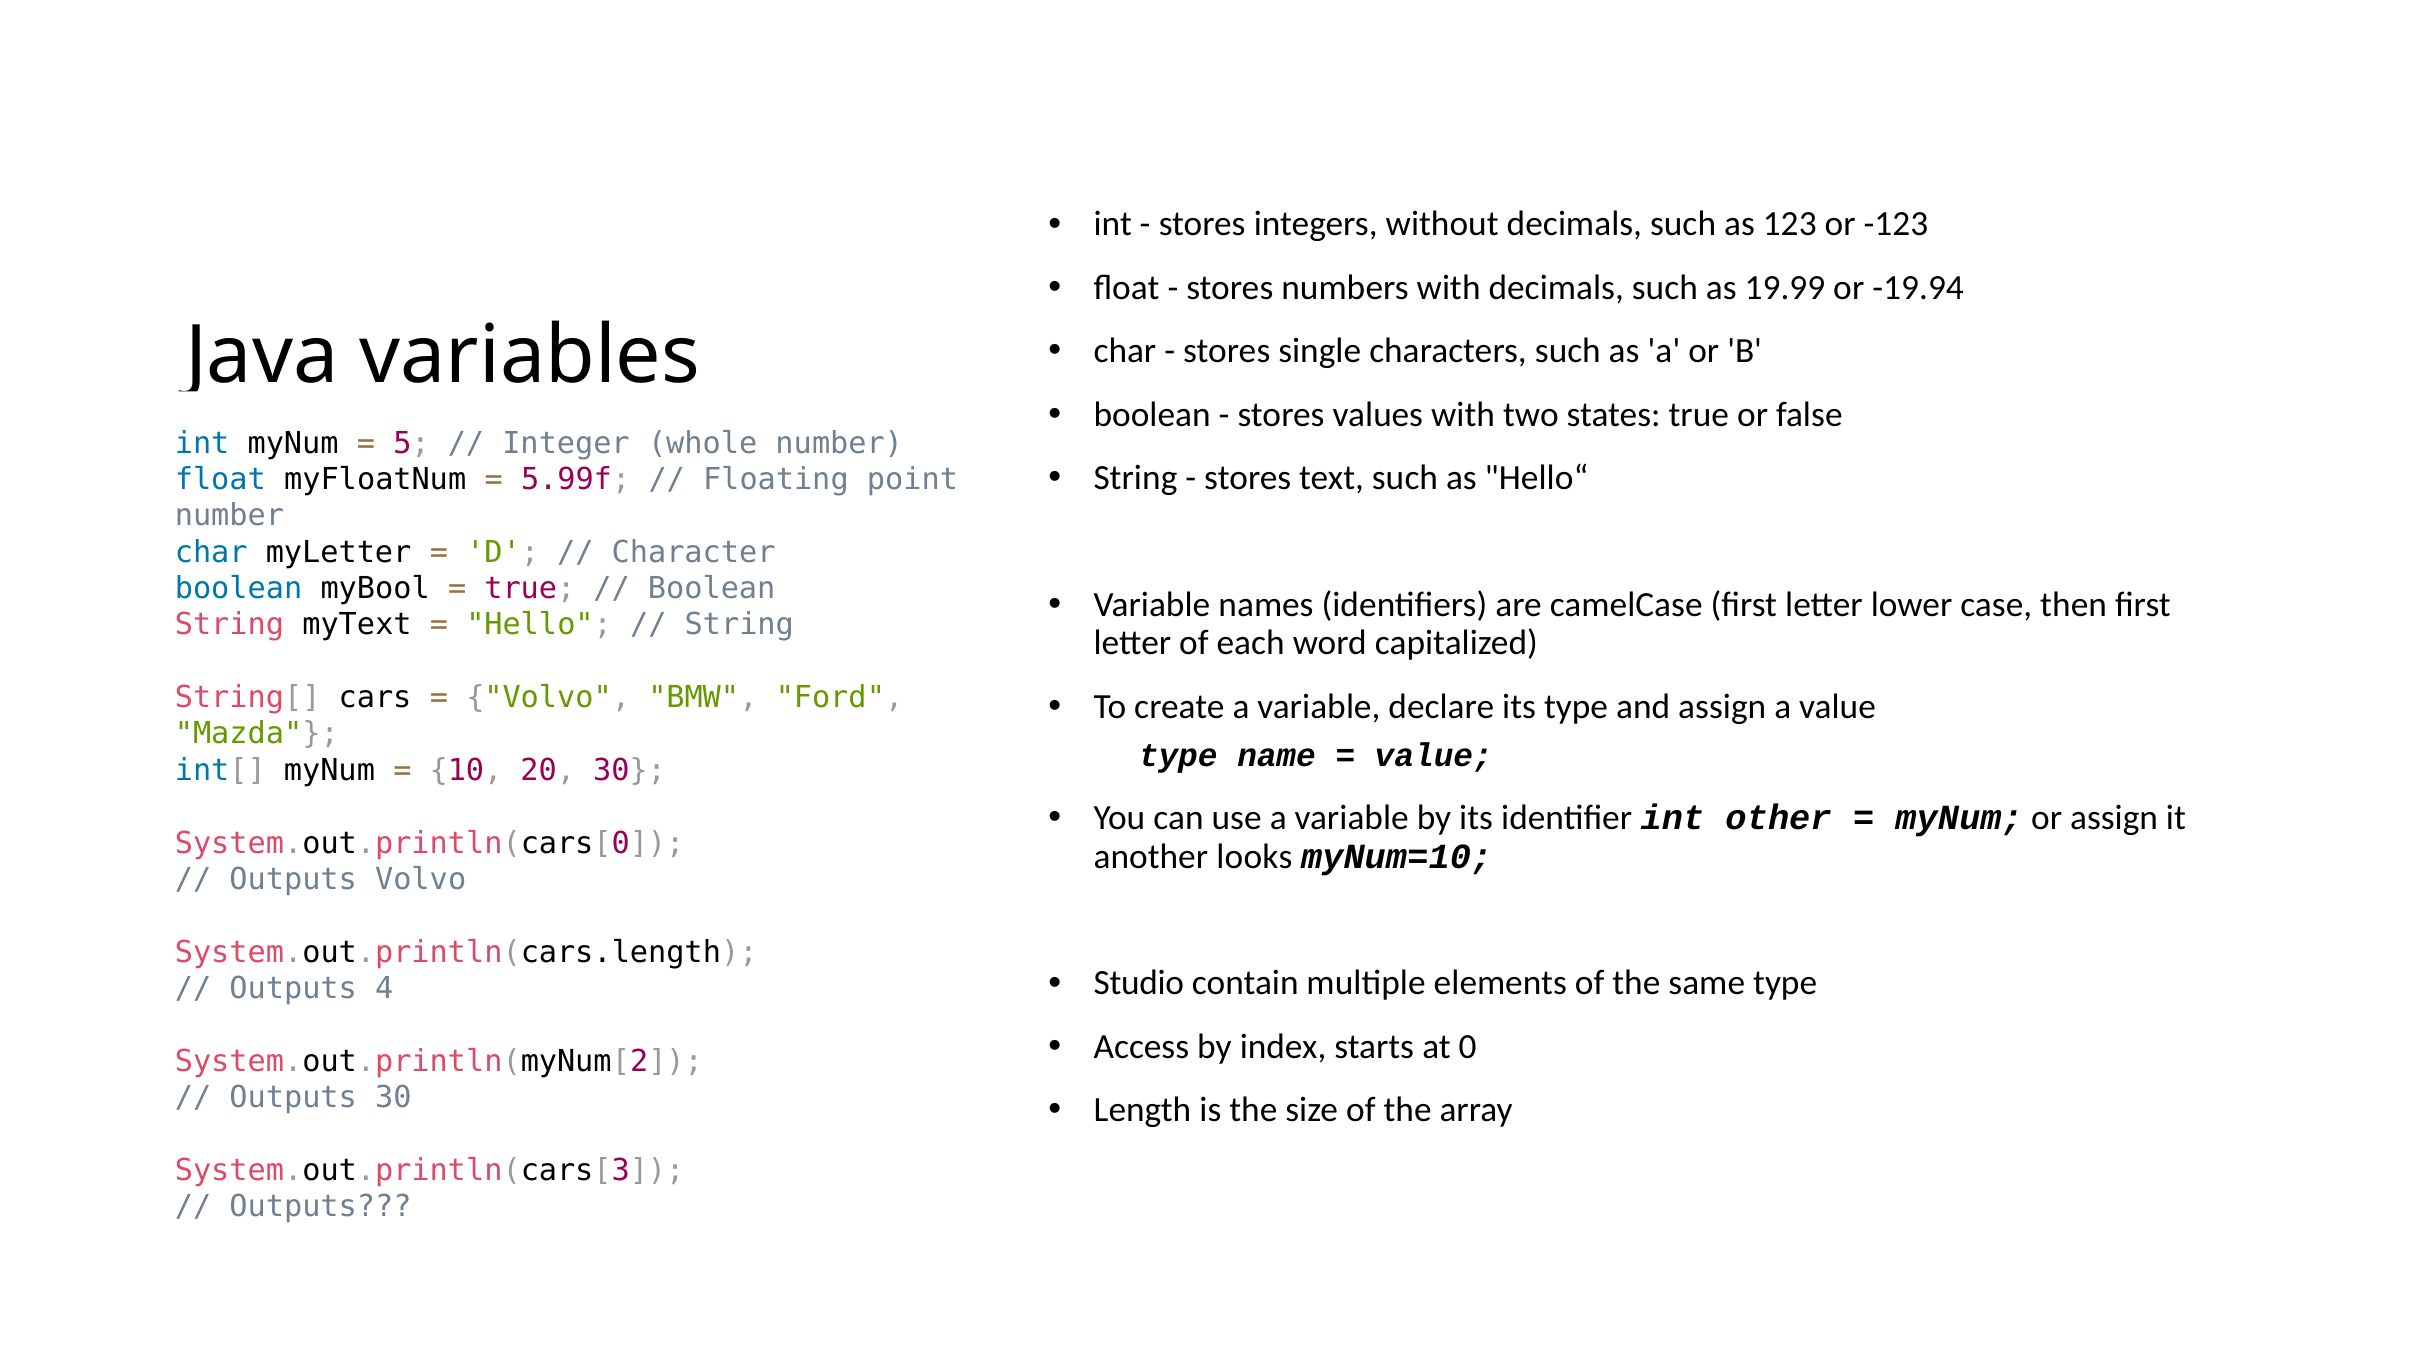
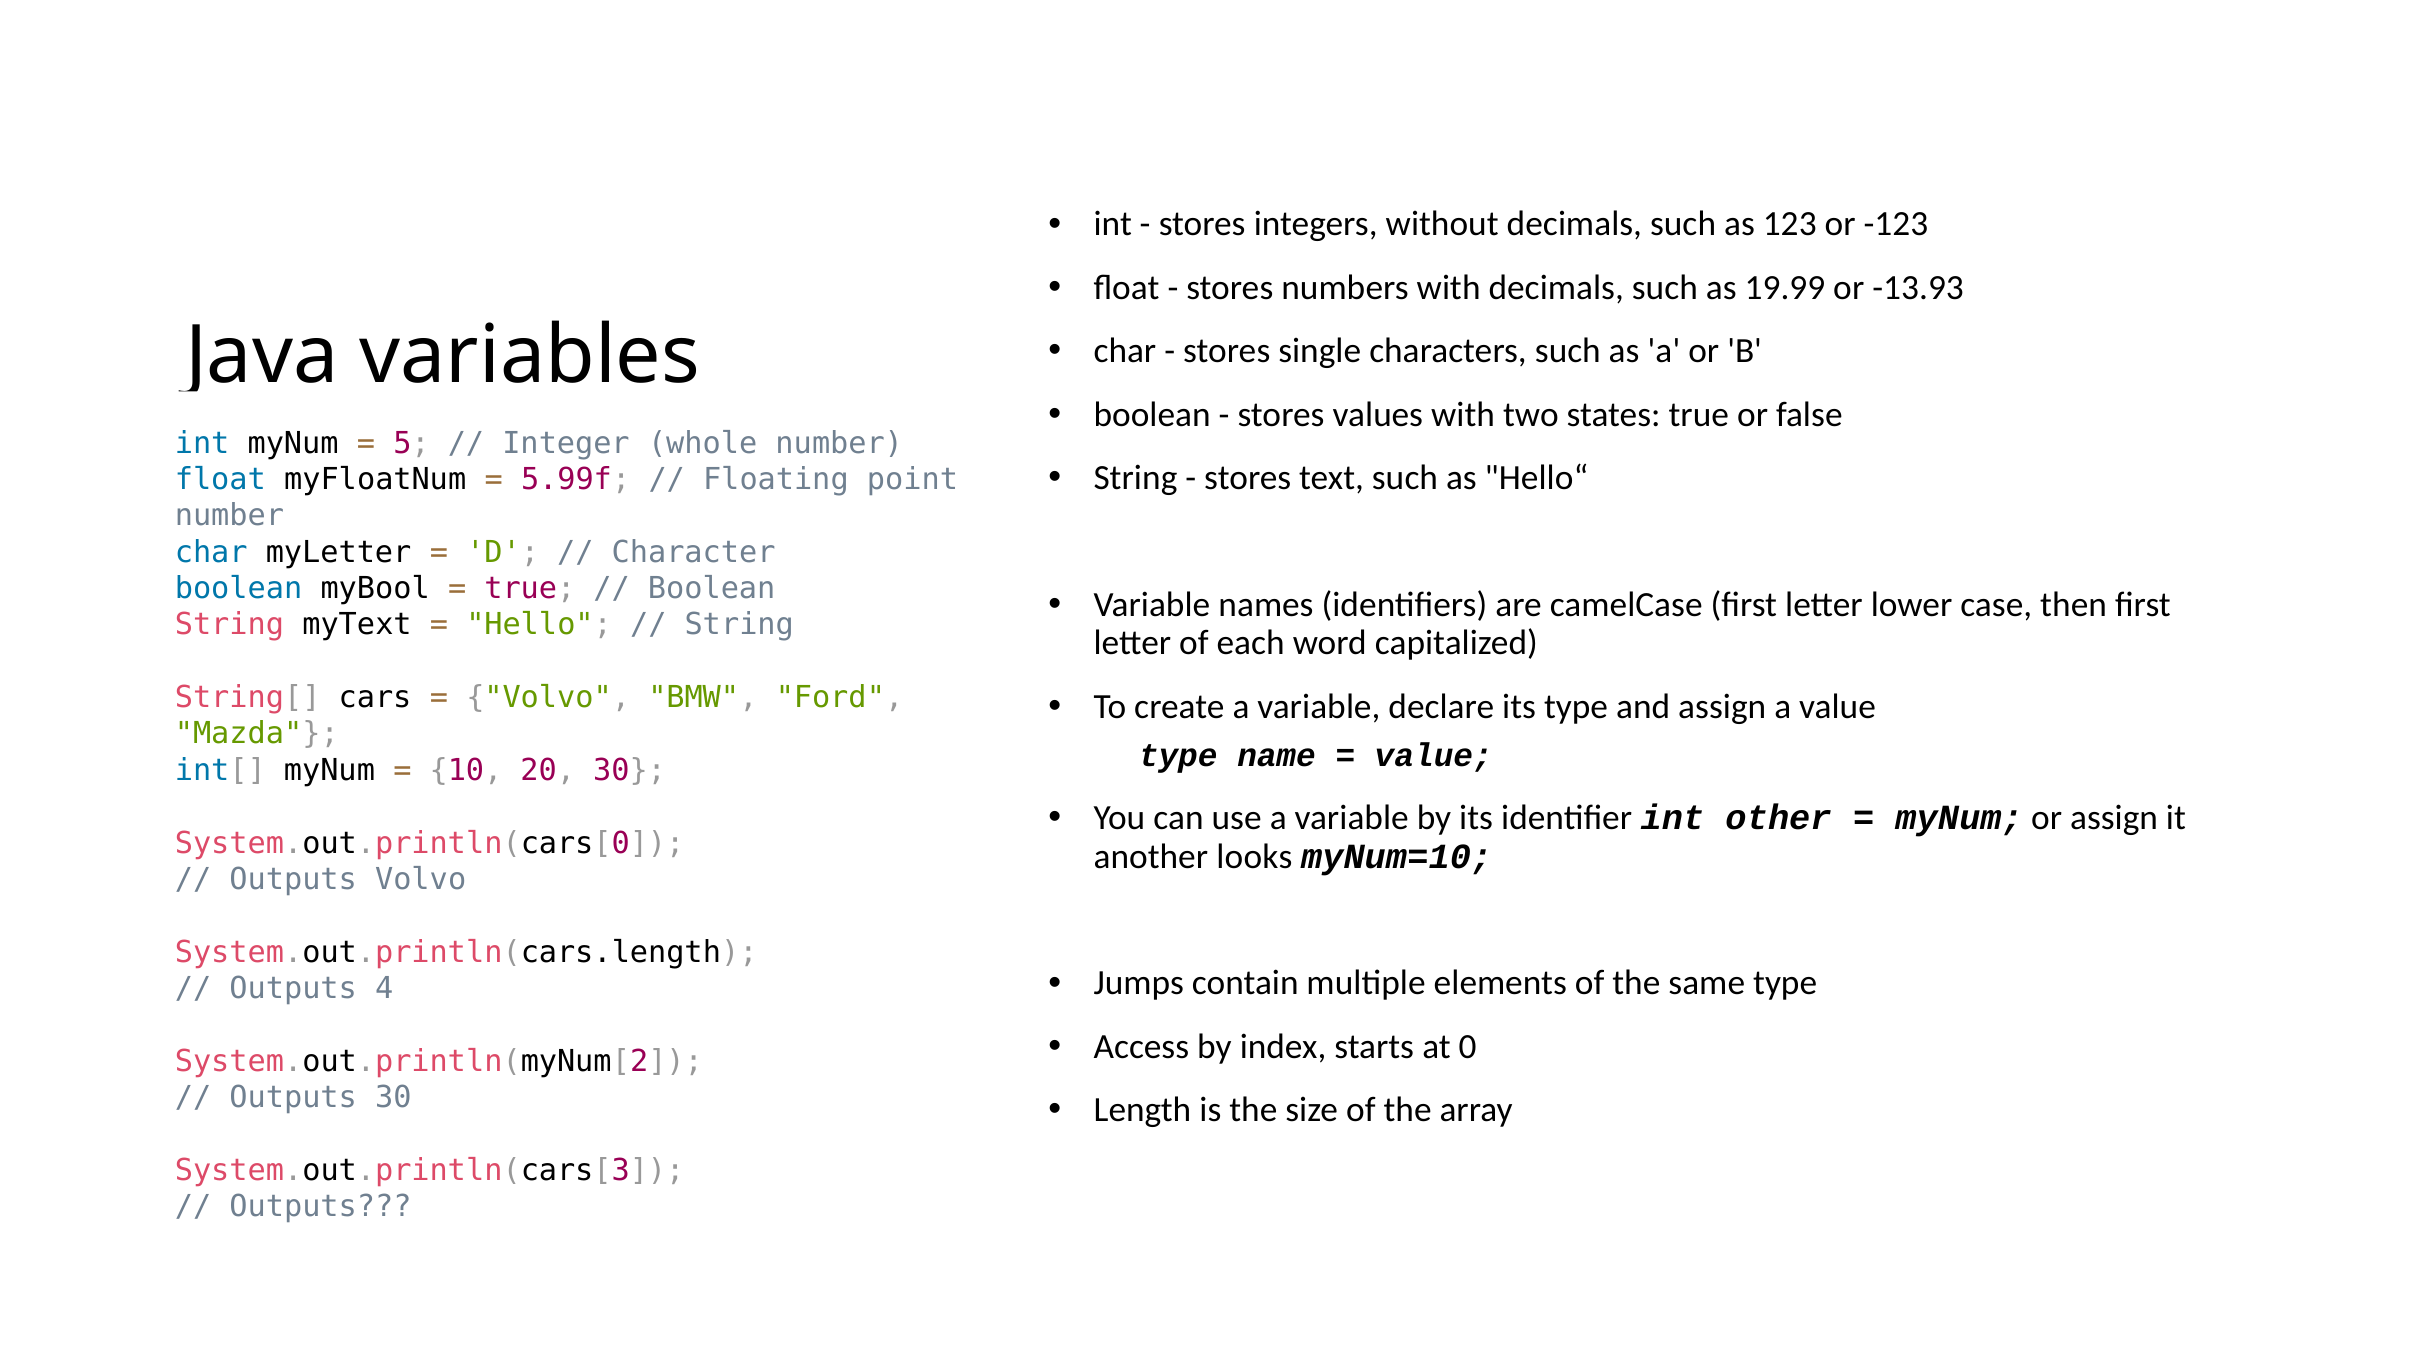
-19.94: -19.94 -> -13.93 (1918, 288)
Studio: Studio -> Jumps (1139, 983)
